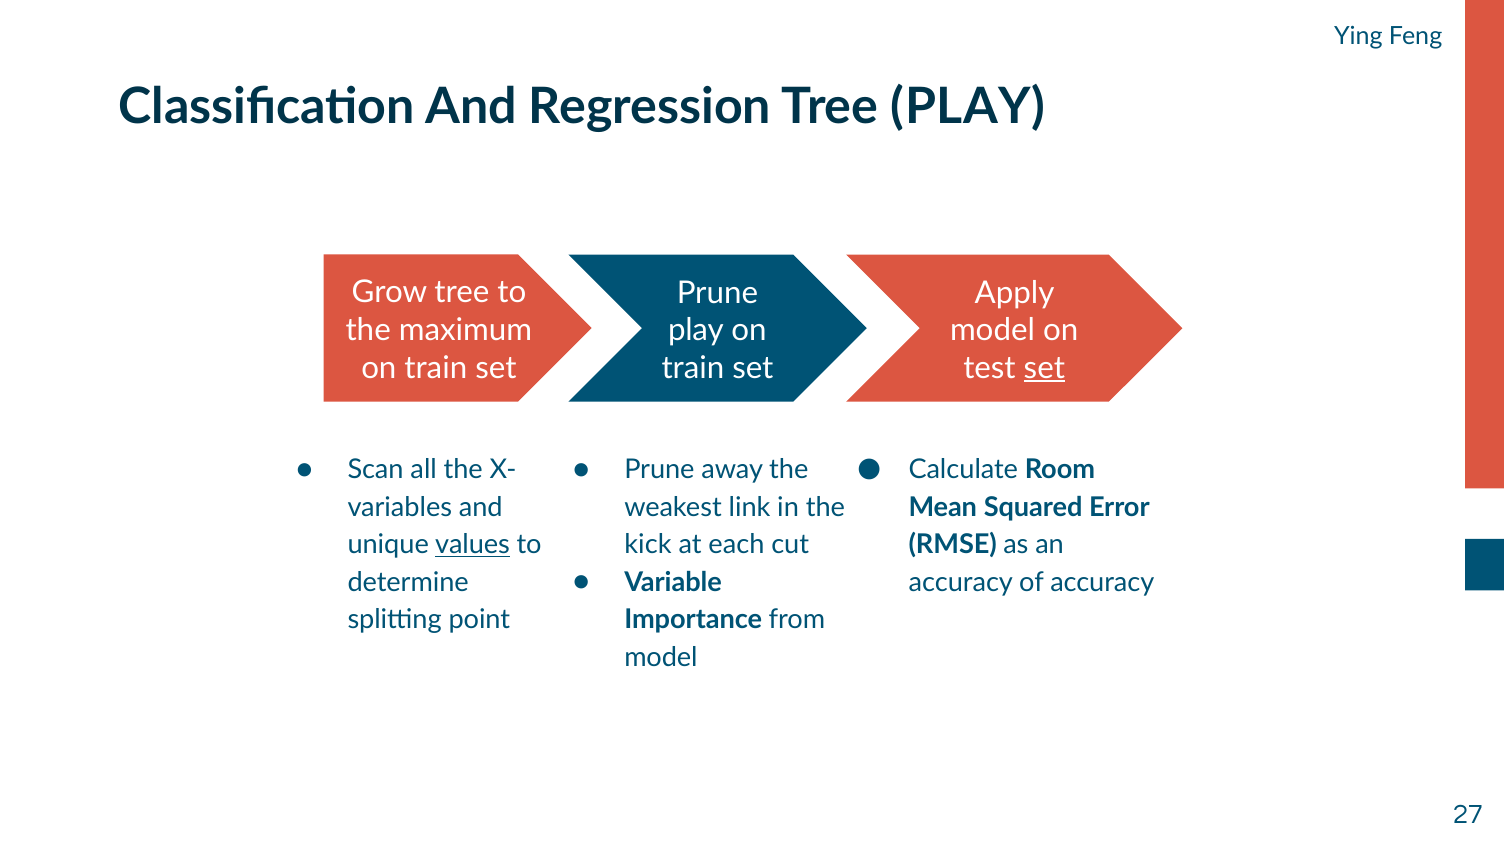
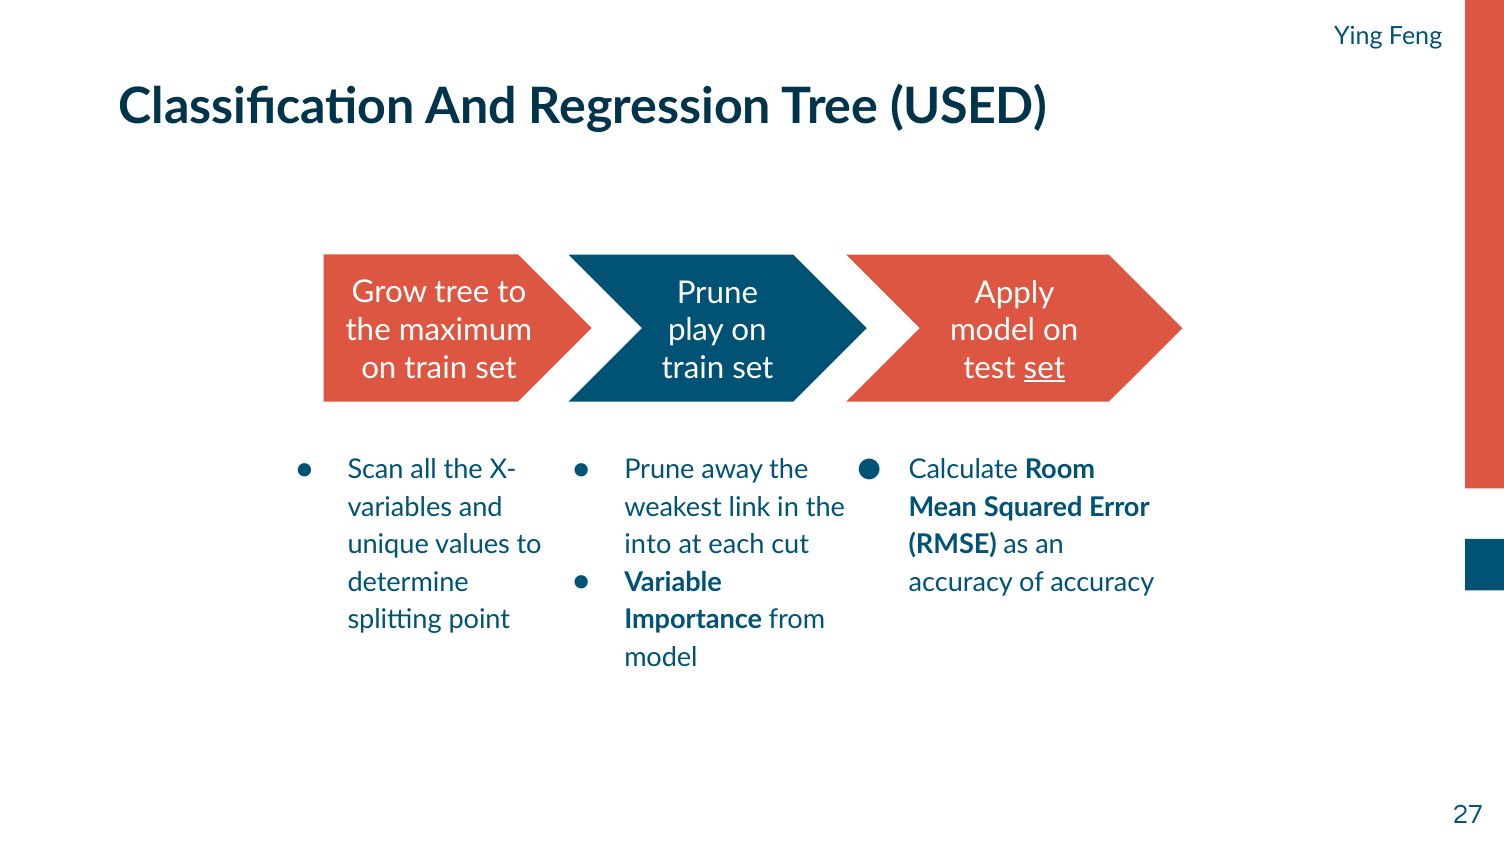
Tree PLAY: PLAY -> USED (969, 107)
values underline: present -> none (473, 545)
kick: kick -> into (648, 545)
